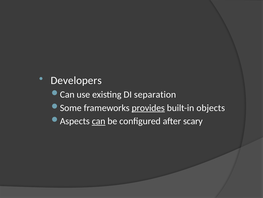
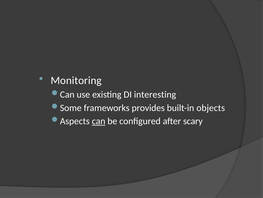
Developers: Developers -> Monitoring (76, 80)
separation: separation -> interesting (155, 94)
provides underline: present -> none (148, 107)
